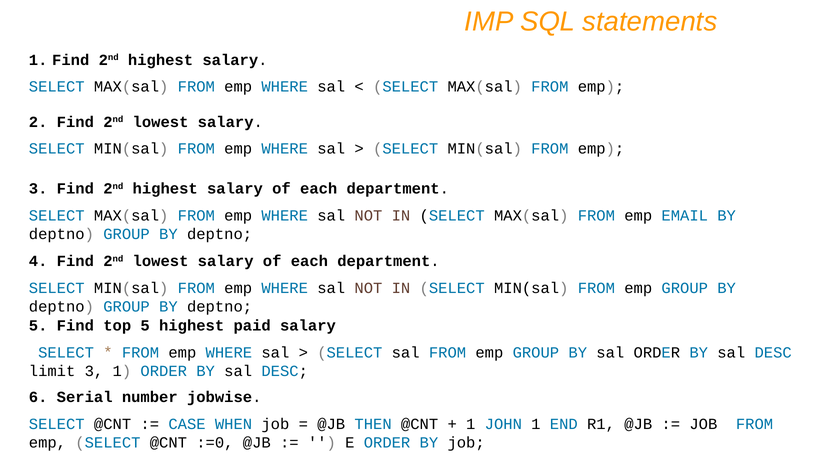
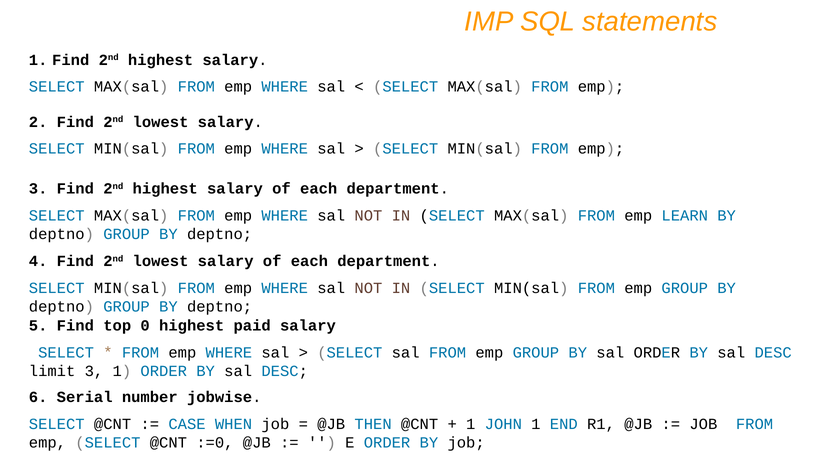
EMAIL: EMAIL -> LEARN (685, 216)
top 5: 5 -> 0 (145, 326)
